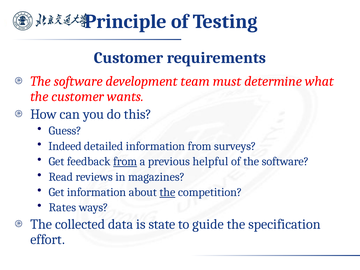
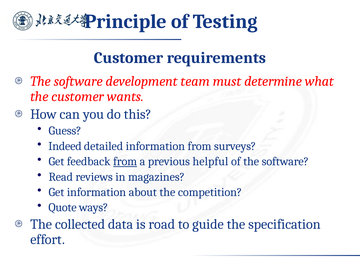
the underline: present -> none (167, 192)
Rates: Rates -> Quote (63, 208)
state: state -> road (162, 224)
